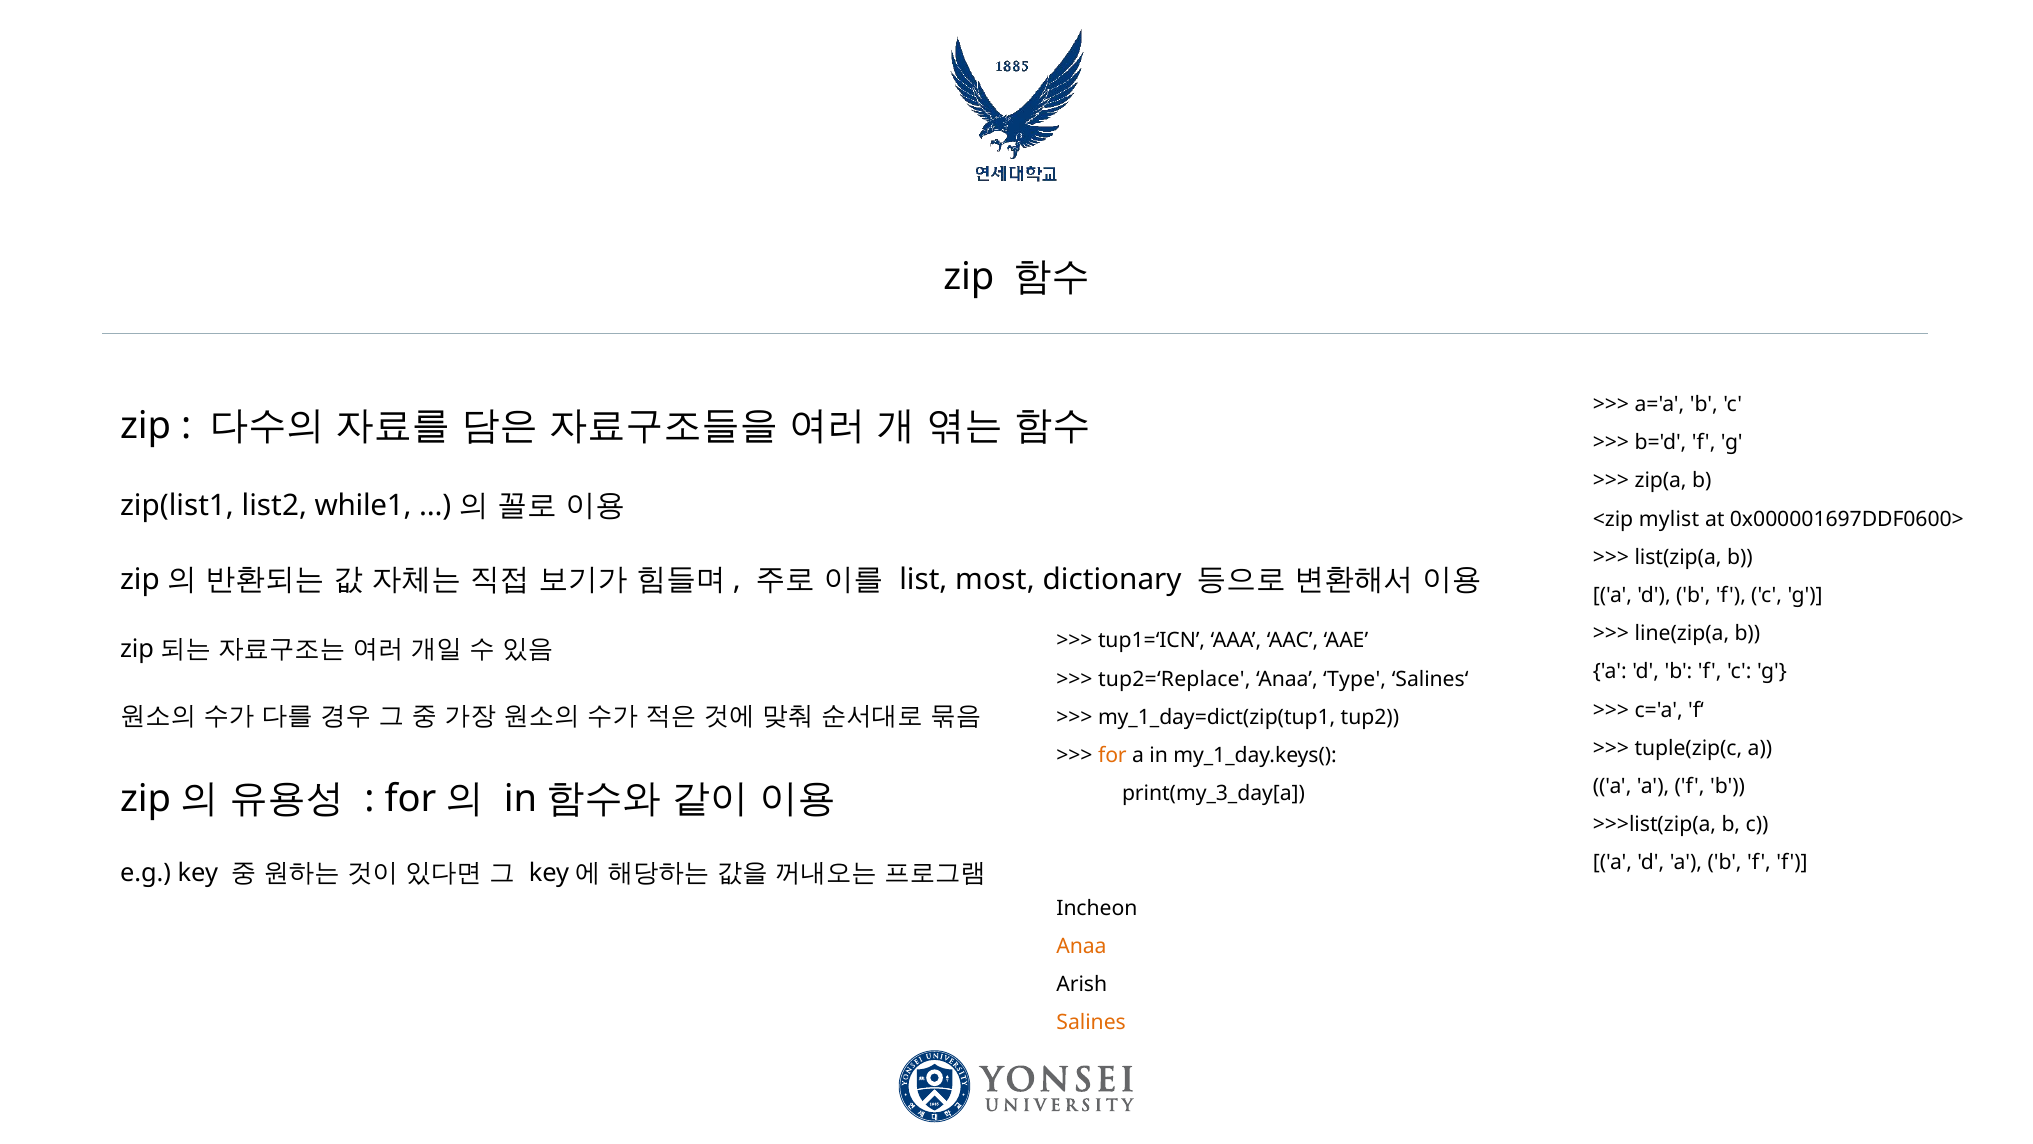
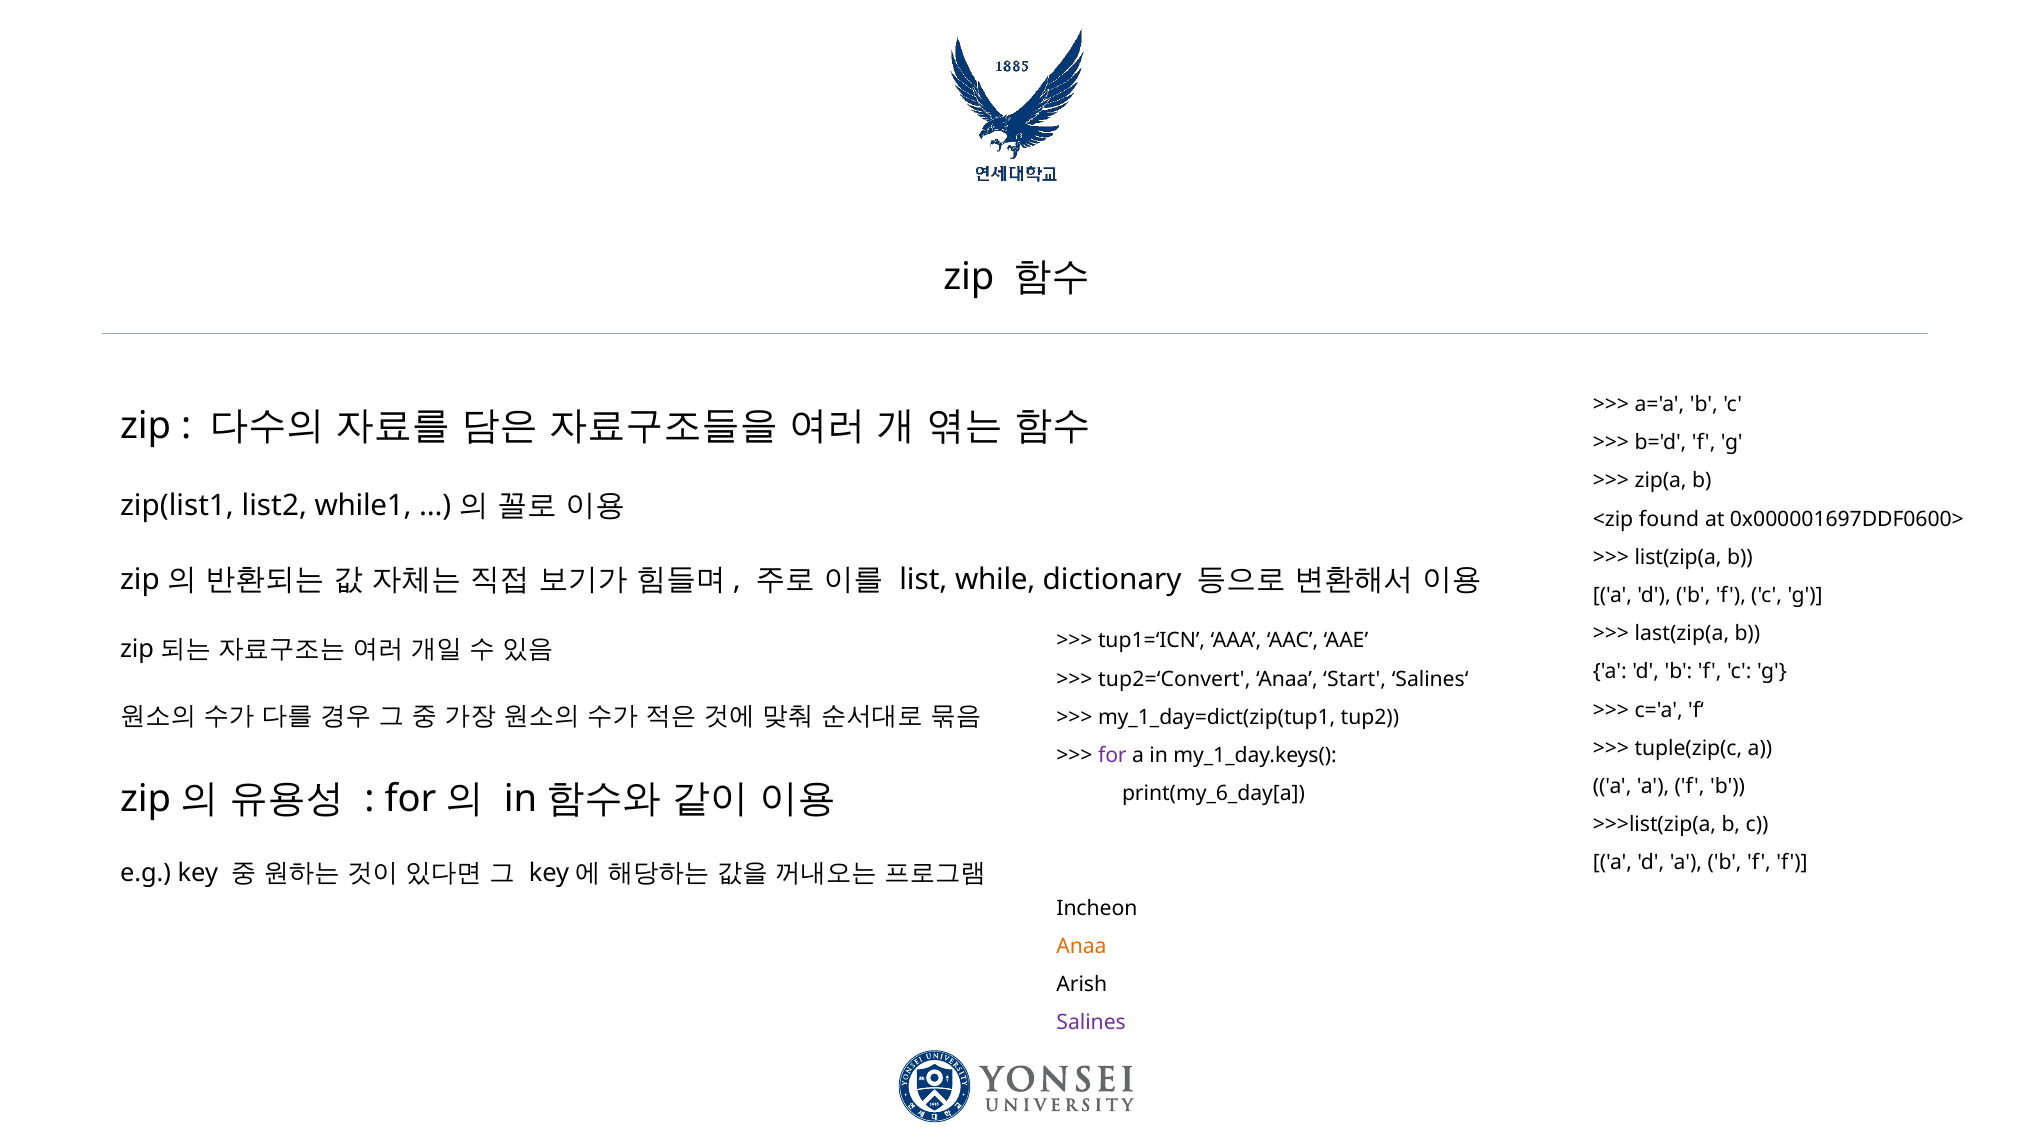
mylist: mylist -> found (1669, 519)
most: most -> while (995, 580)
line(zip(a: line(zip(a -> last(zip(a (1682, 633)
tup2=‘Replace: tup2=‘Replace -> tup2=‘Convert (1174, 679)
Type: Type -> Start (1355, 679)
for colour: orange -> purple (1112, 755)
print(my_3_day[a: print(my_3_day[a -> print(my_6_day[a (1213, 793)
Salines colour: orange -> purple (1091, 1022)
